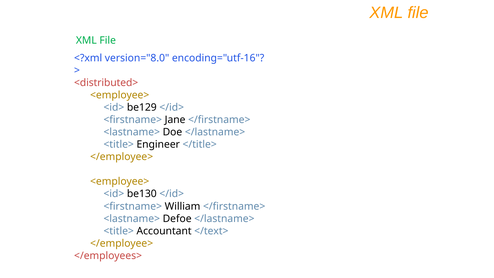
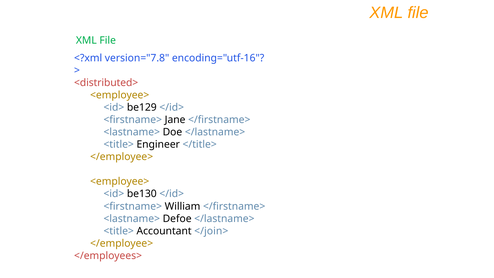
version="8.0: version="8.0 -> version="7.8 (137, 58)
</text>: </text> -> </join> (211, 231)
